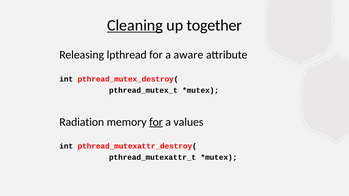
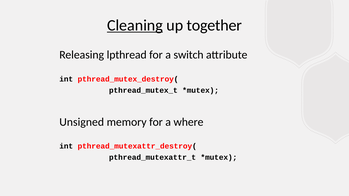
aware: aware -> switch (189, 55)
Radiation: Radiation -> Unsigned (82, 122)
for underline: present -> none (156, 122)
values: values -> where (188, 122)
